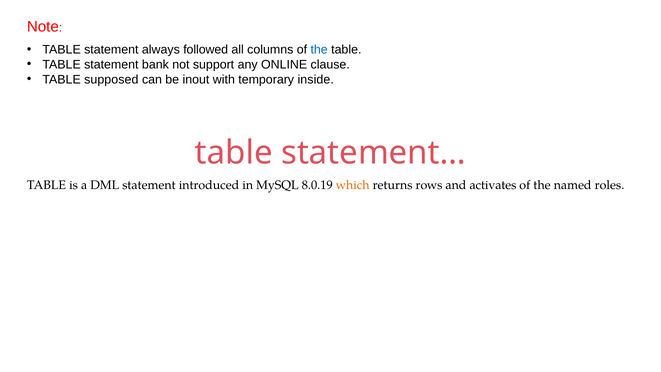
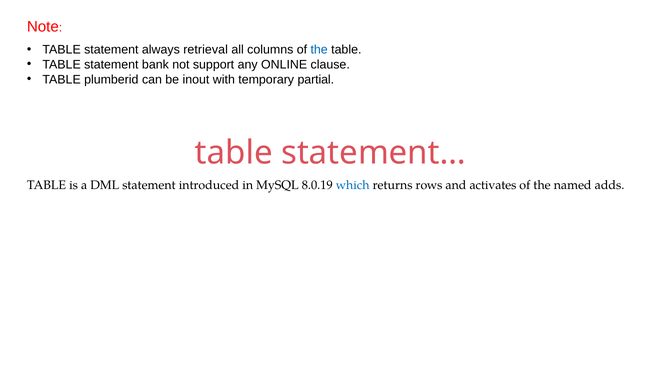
followed: followed -> retrieval (206, 50)
supposed: supposed -> plumberid (111, 79)
inside: inside -> partial (316, 79)
which colour: orange -> blue (353, 185)
roles: roles -> adds (610, 185)
